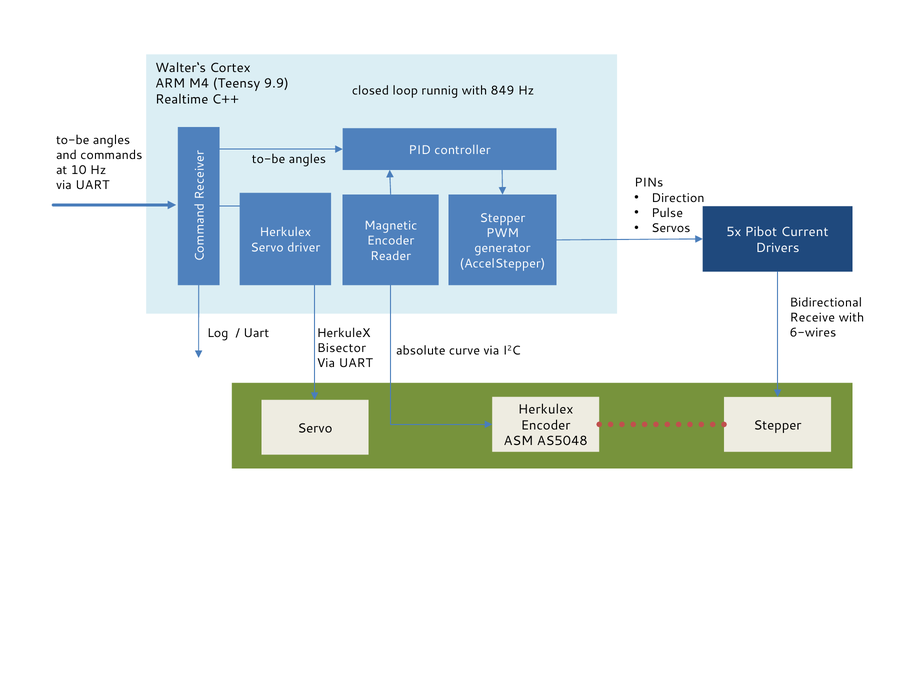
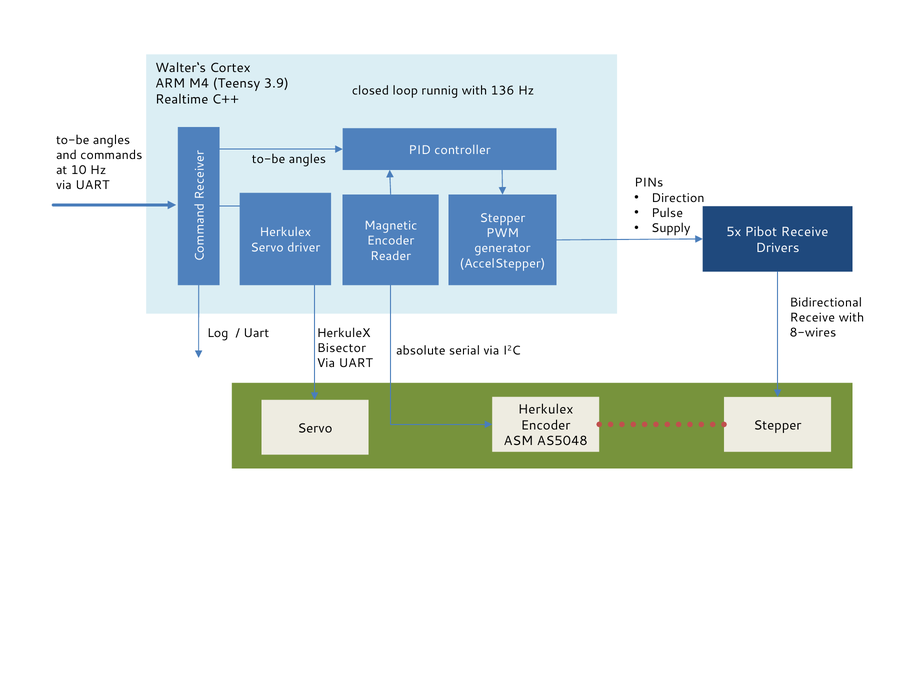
9.9: 9.9 -> 3.9 (276, 83)
849: 849 -> 136 (503, 91)
Servos: Servos -> Supply (671, 228)
Pibot Current: Current -> Receive (805, 232)
6-wires: 6-wires -> 8-wires (813, 332)
curve: curve -> serial (465, 350)
